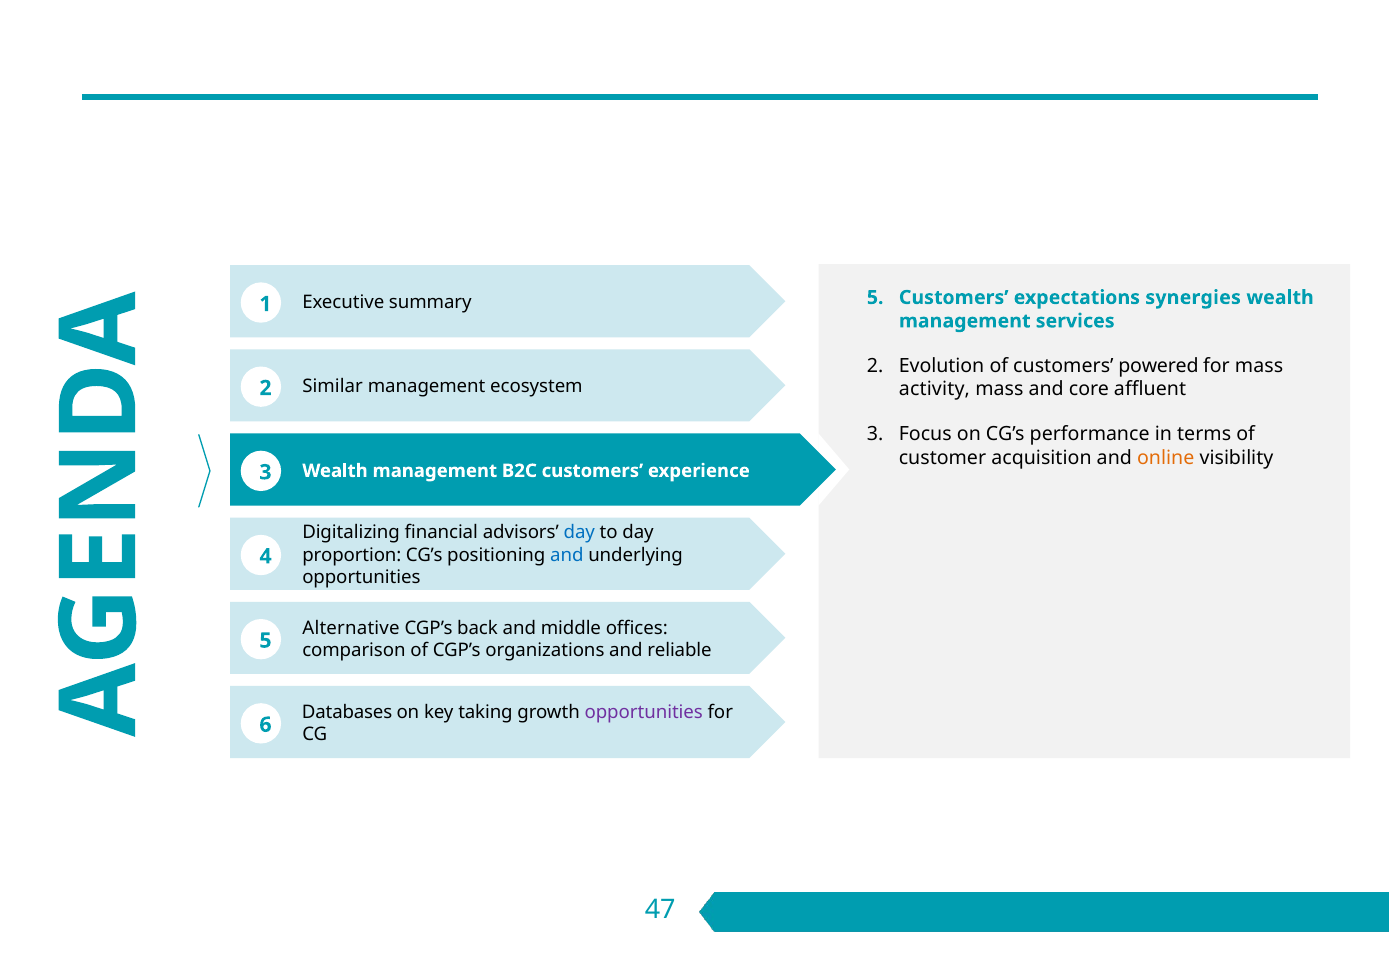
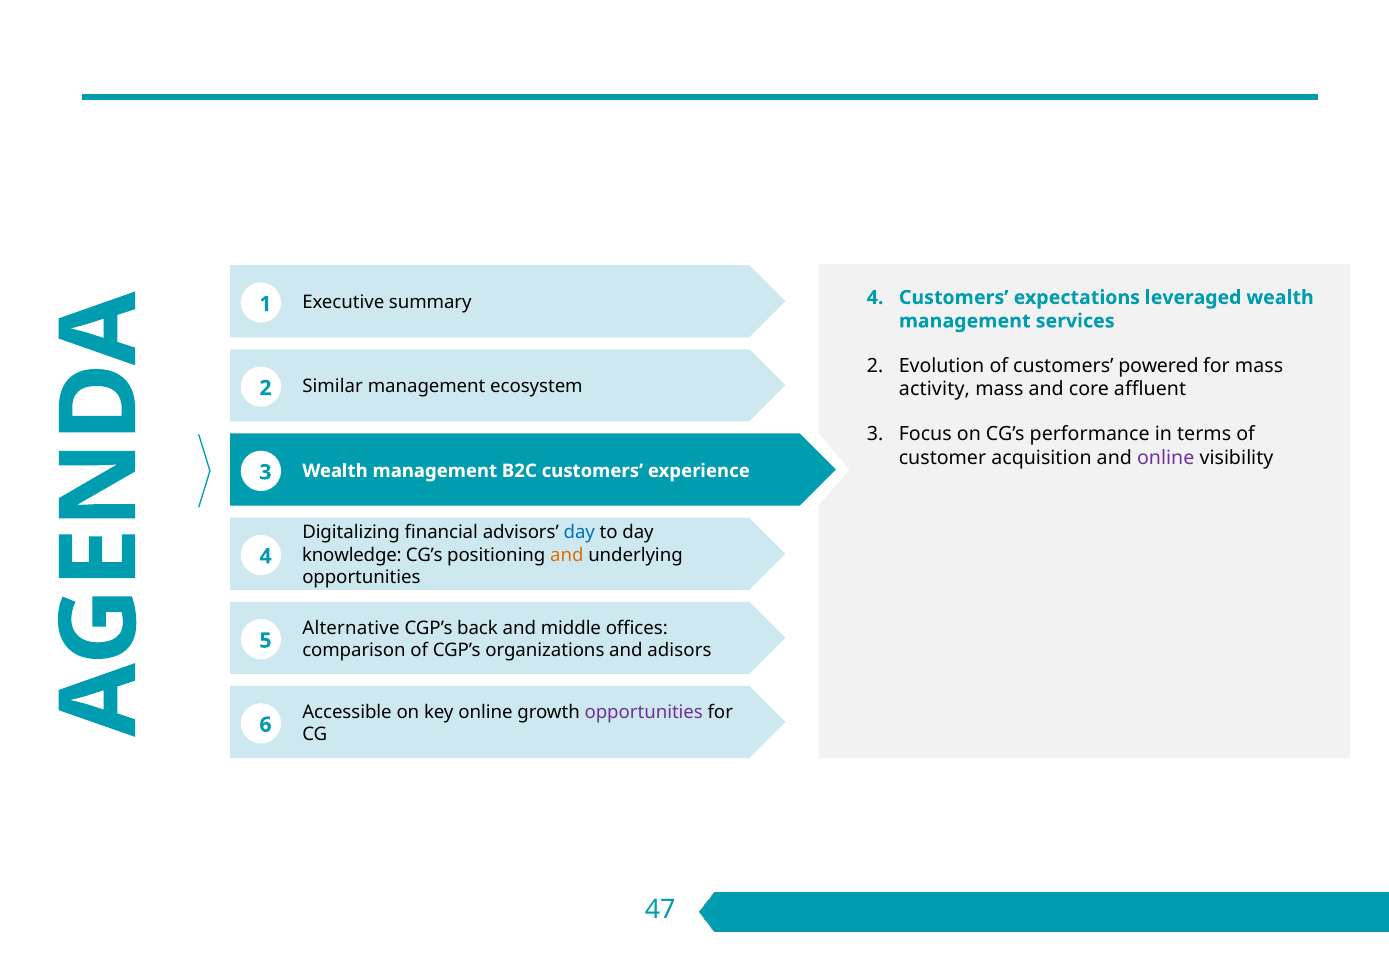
5: 5 -> 4 (875, 298)
synergies: synergies -> leveraged (1193, 298)
online colour: orange -> purple (1166, 458)
proportion: proportion -> knowledge (352, 555)
and colour: blue -> orange (567, 555)
reliable: reliable -> adisors (679, 651)
Databases: Databases -> Accessible (347, 713)
key taking: taking -> online (485, 713)
